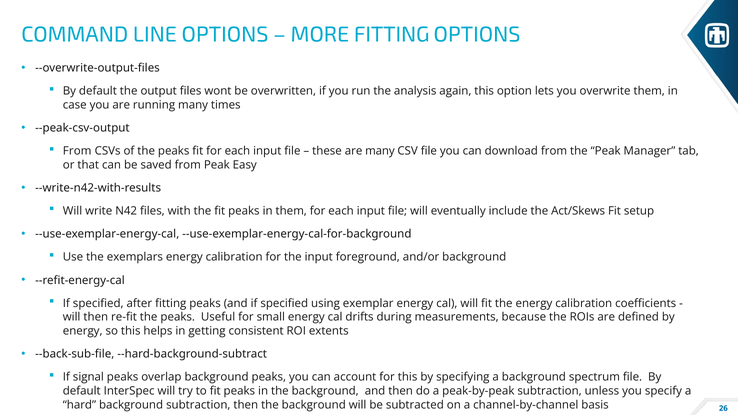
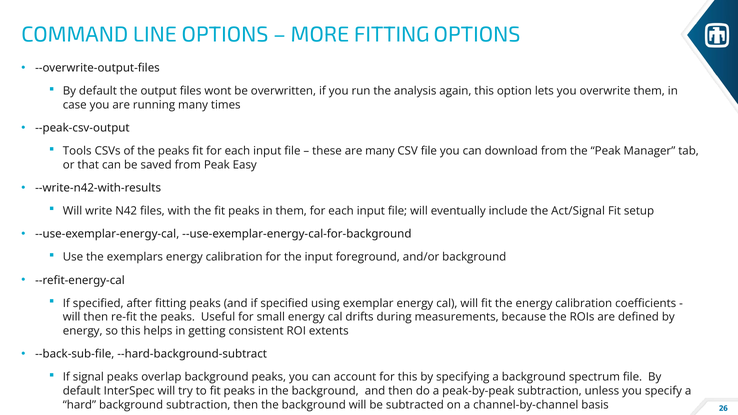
From: From -> Tools (77, 151)
Act/Skews: Act/Skews -> Act/Signal (578, 211)
